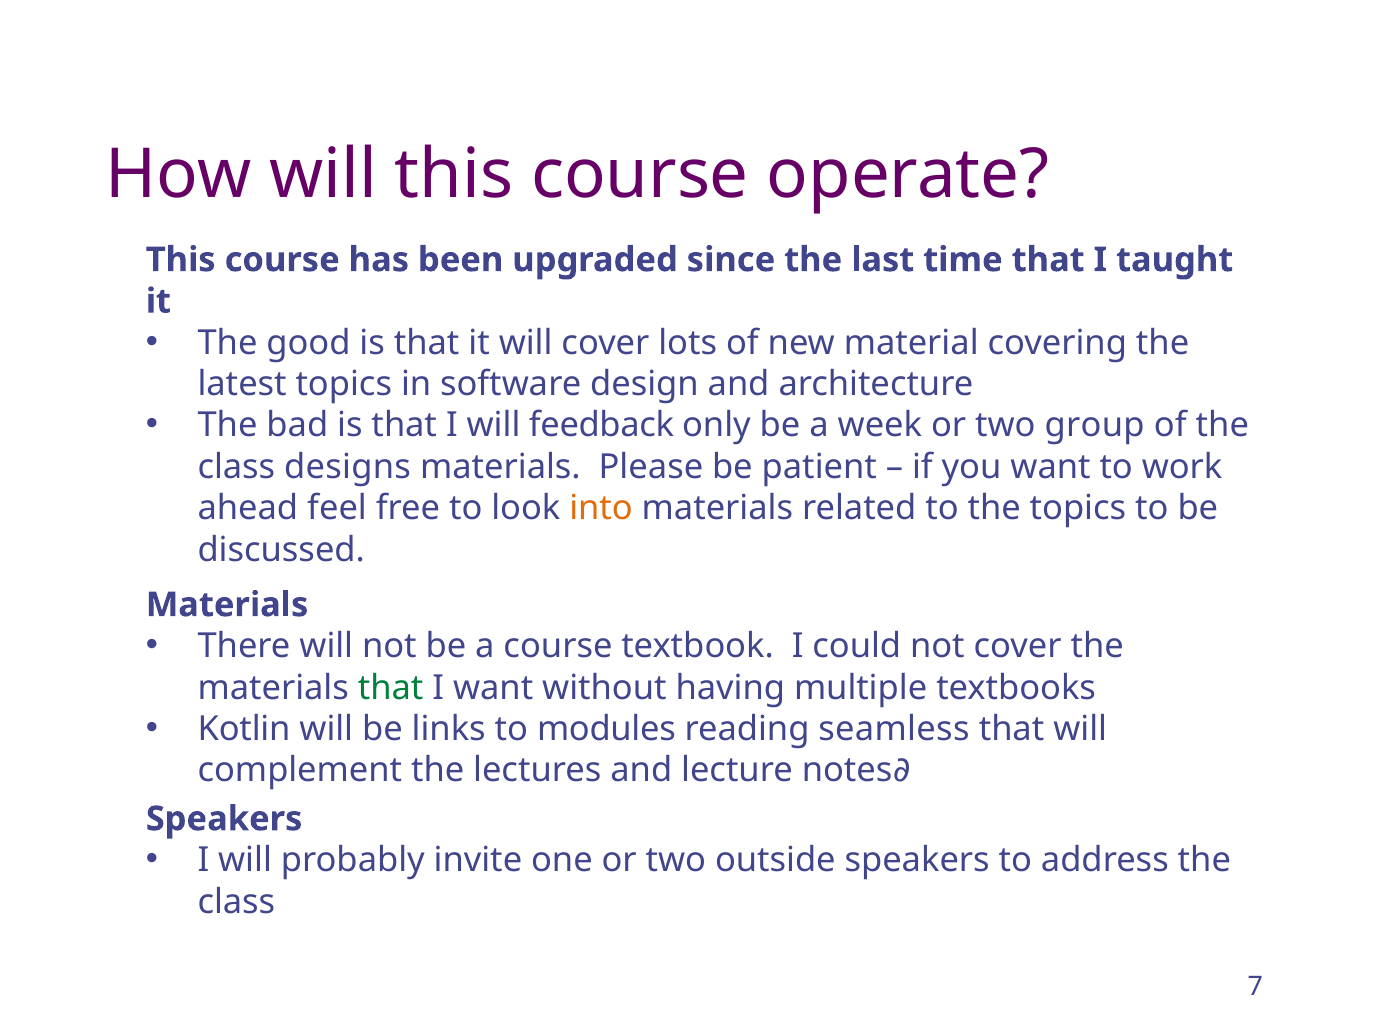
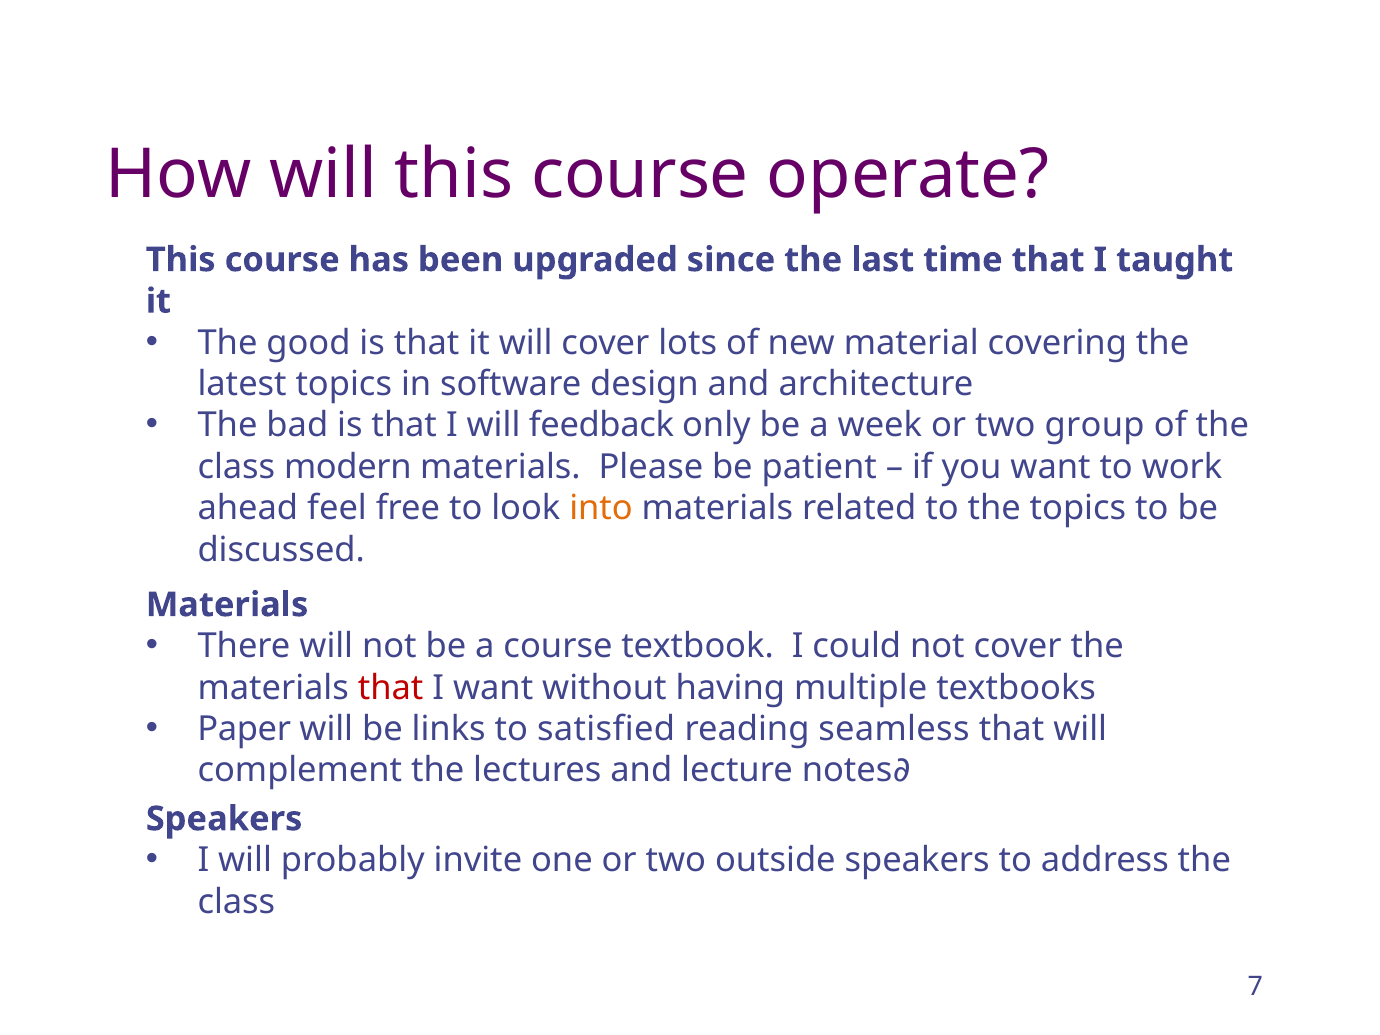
designs: designs -> modern (348, 467)
that colour: green -> red (391, 688)
Kotlin: Kotlin -> Paper (244, 729)
modules: modules -> satisfied (606, 729)
